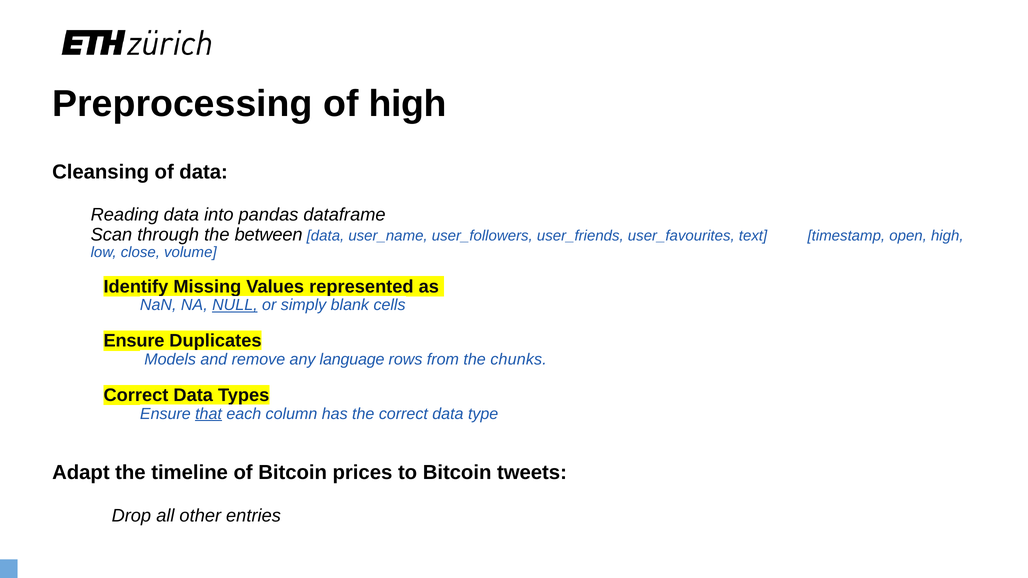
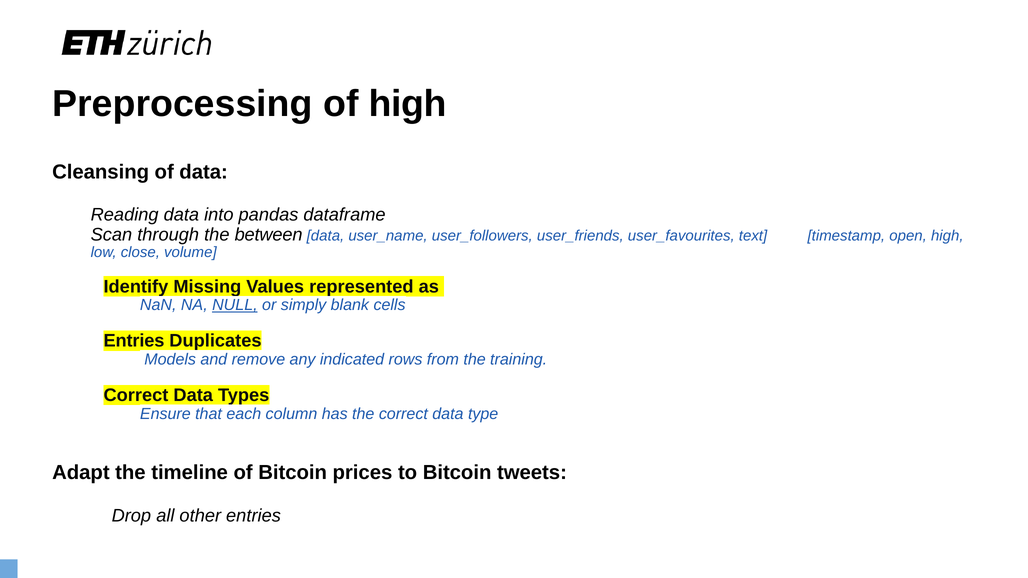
Ensure: Ensure -> Entries (134, 341)
language: language -> indicated (352, 360)
chunks: chunks -> training (519, 360)
that underline: present -> none (209, 414)
